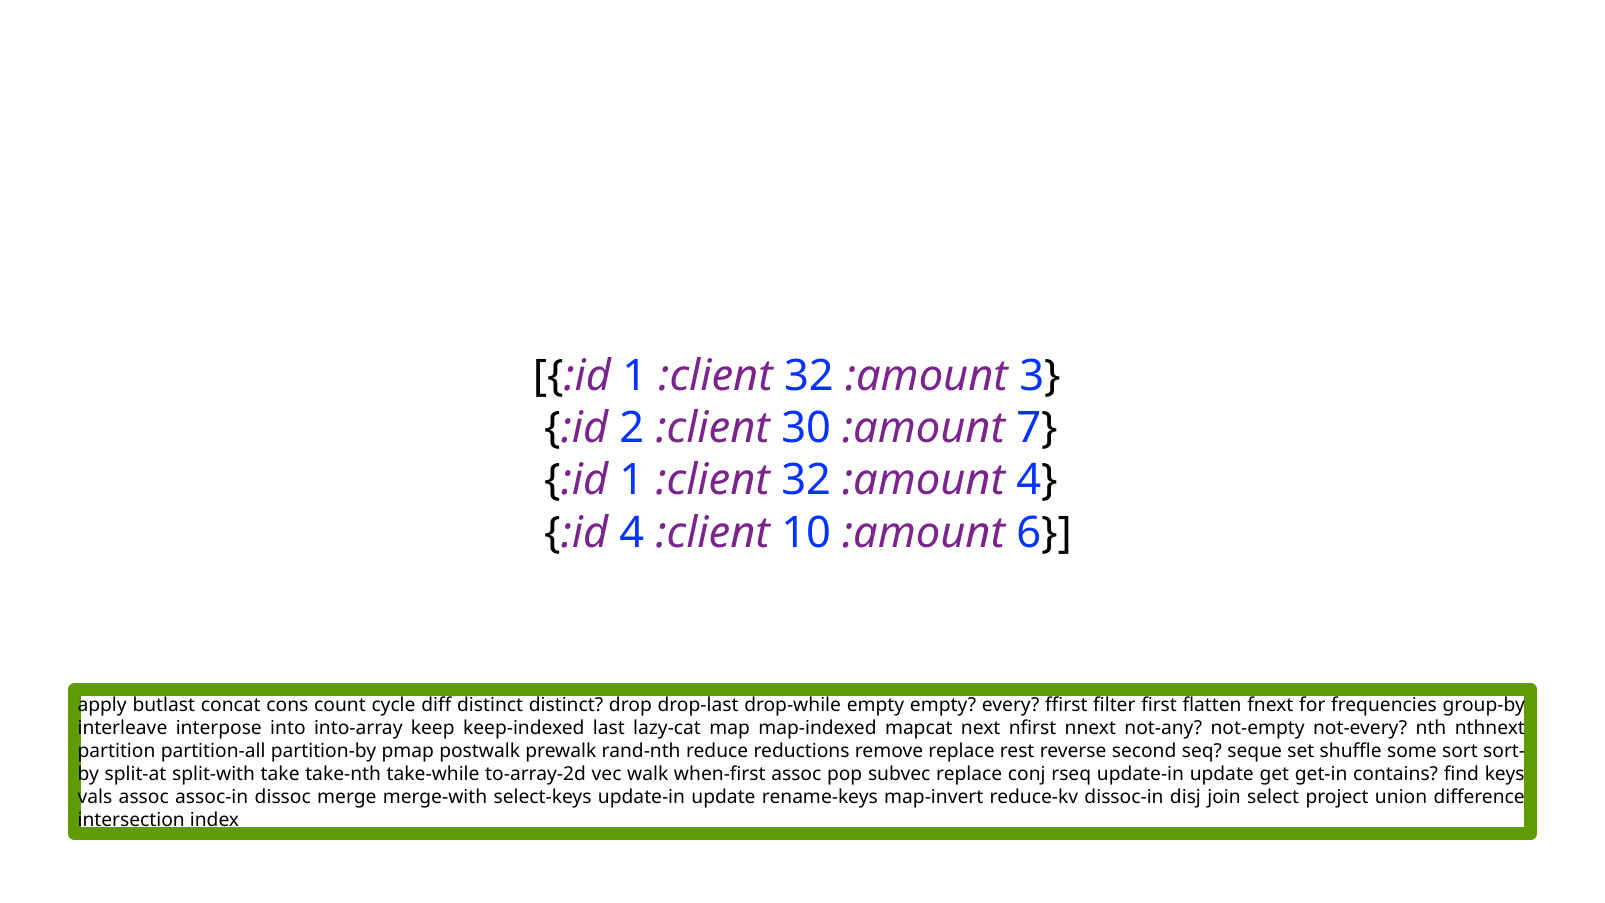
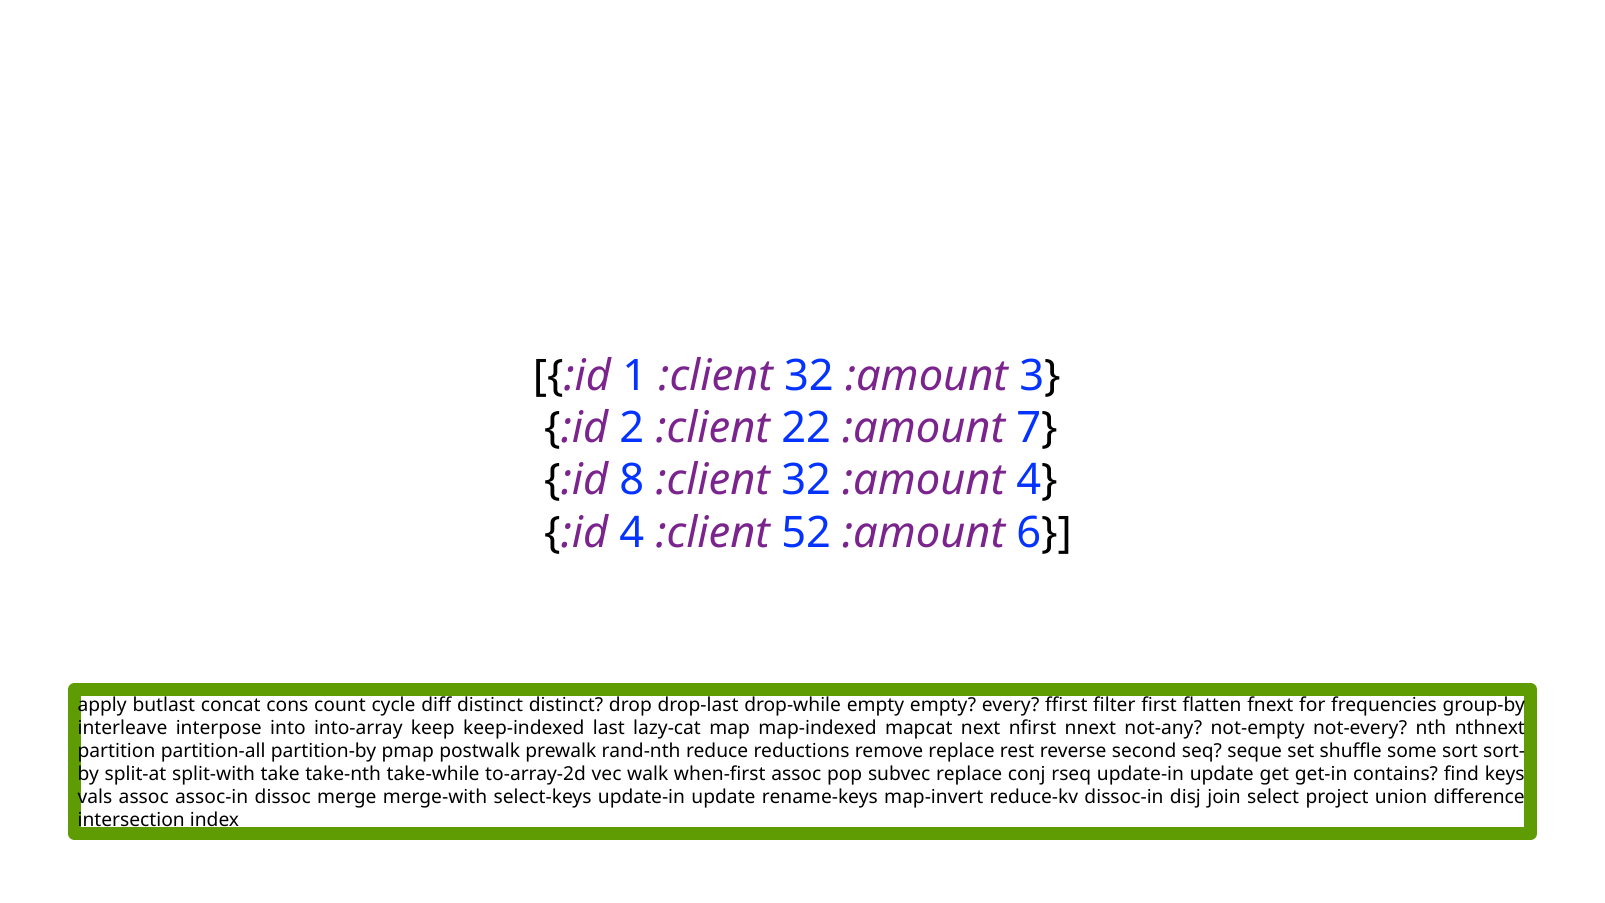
30: 30 -> 22 (806, 428)
1: 1 -> 8 (632, 481)
10: 10 -> 52 (806, 533)
